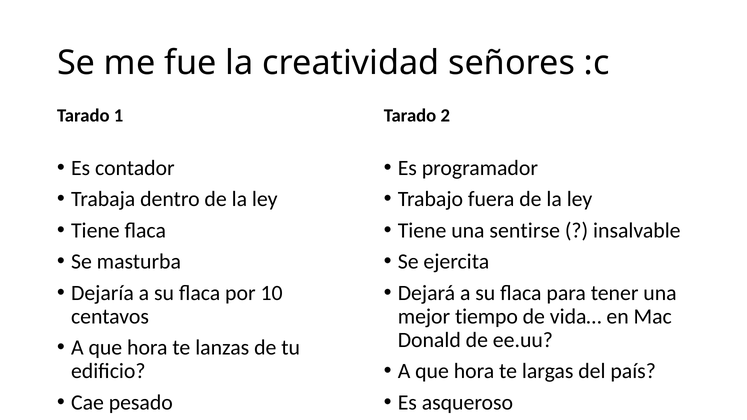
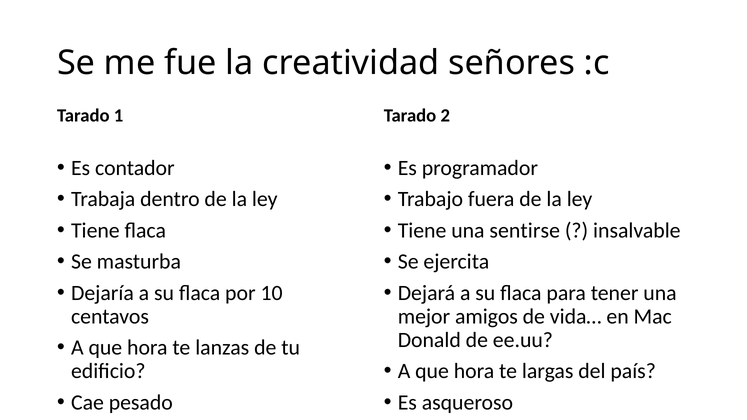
tiempo: tiempo -> amigos (486, 316)
